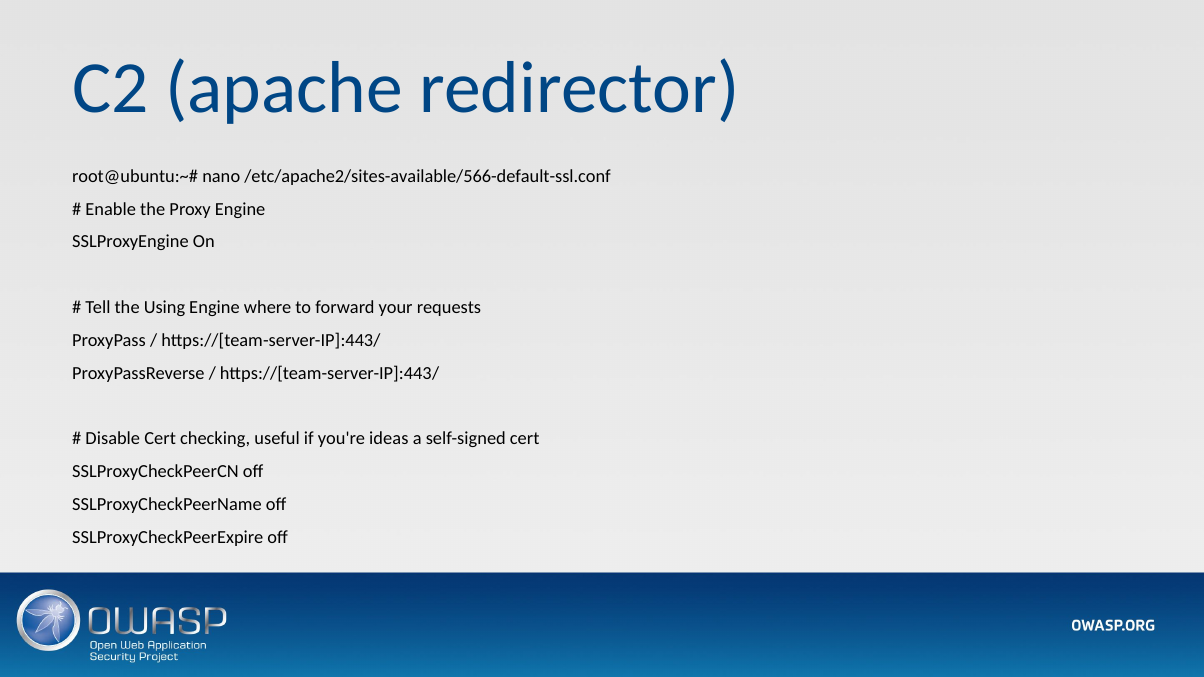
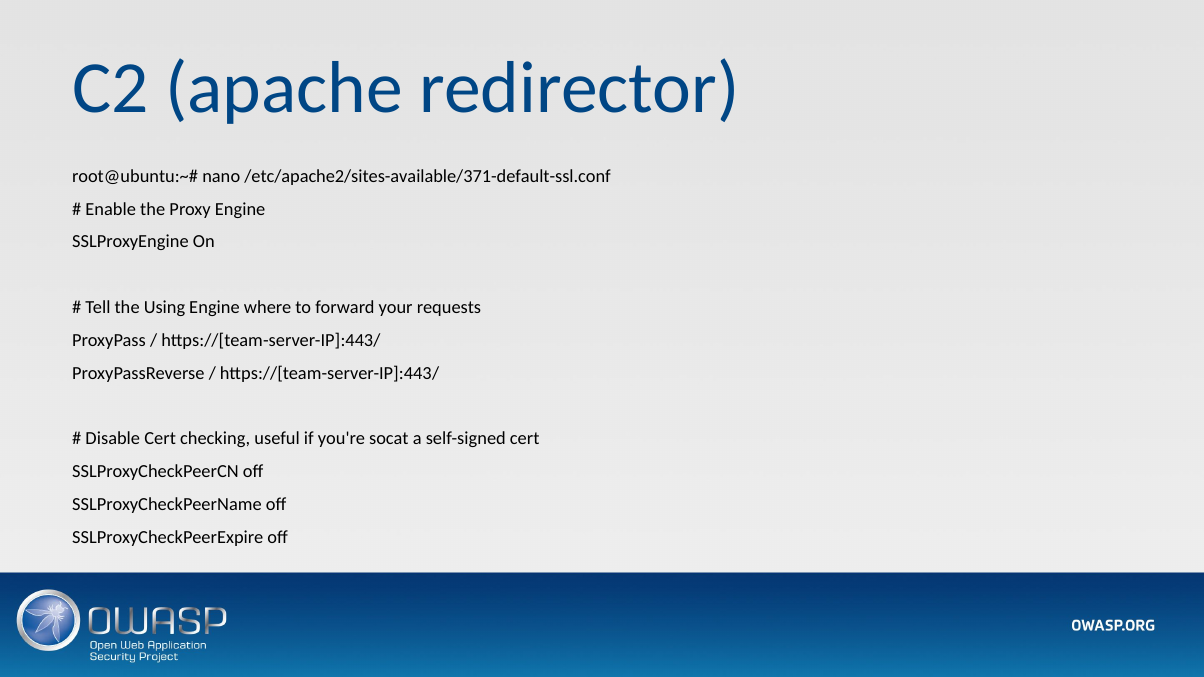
/etc/apache2/sites-available/566-default-ssl.conf: /etc/apache2/sites-available/566-default-ssl.conf -> /etc/apache2/sites-available/371-default-ssl.conf (428, 176)
ideas: ideas -> socat (389, 439)
